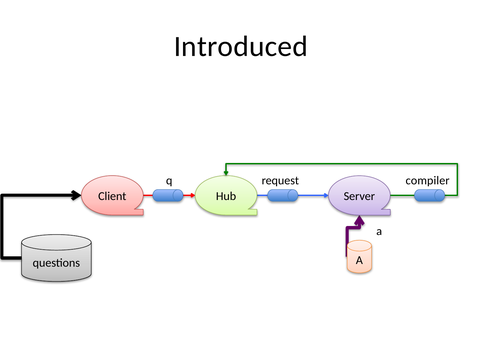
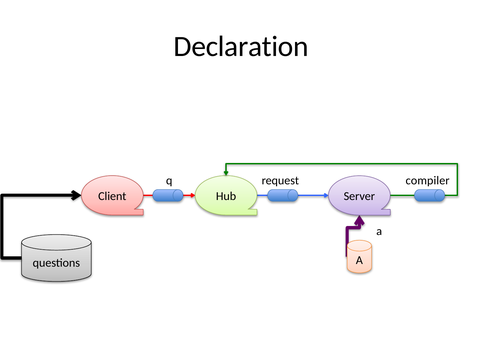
Introduced: Introduced -> Declaration (241, 47)
